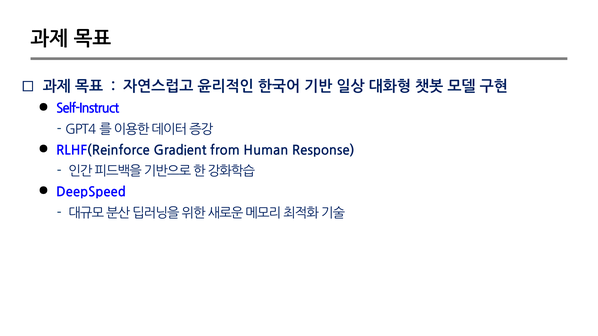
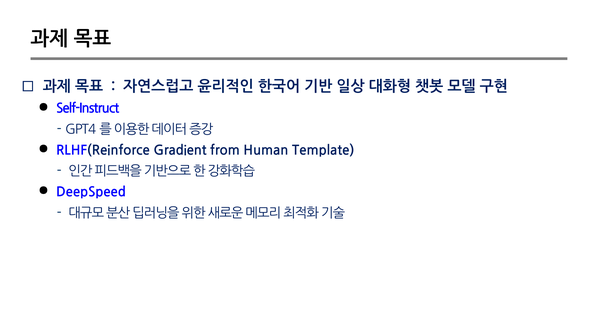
Response: Response -> Template (323, 150)
